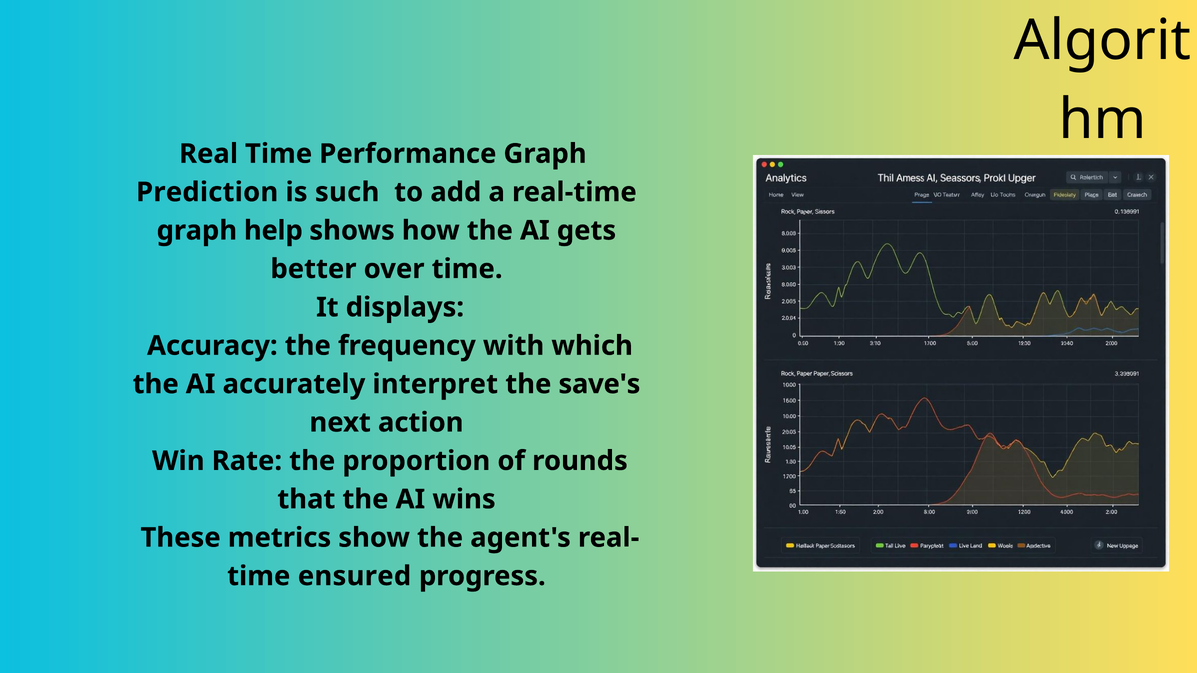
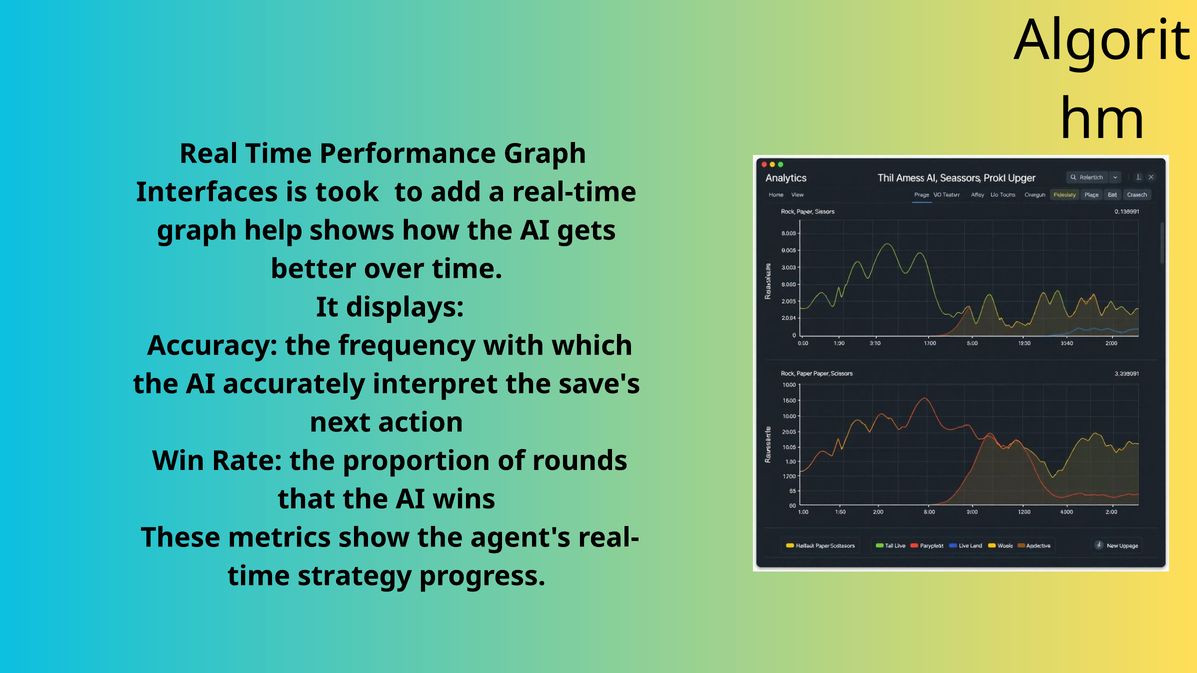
Prediction: Prediction -> Interfaces (207, 192)
such: such -> took (347, 192)
ensured: ensured -> strategy (355, 576)
